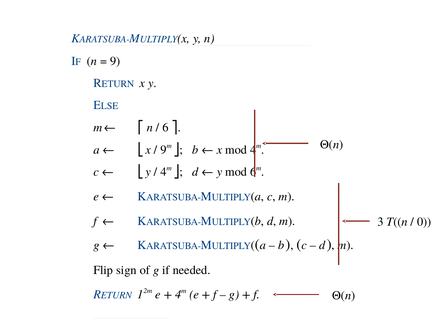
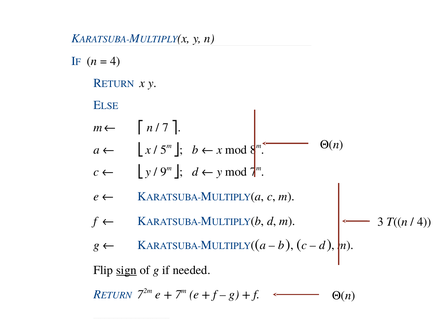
9: 9 -> 4 (115, 61)
6: 6 -> 7 (165, 127)
mod 4: 4 -> 8 (253, 150)
9: 9 -> 5 (163, 150)
mod 6: 6 -> 7 (253, 172)
4: 4 -> 9 (163, 172)
0: 0 -> 4 (424, 222)
sign underline: none -> present (126, 270)
1: 1 -> 7 (140, 294)
4: 4 -> 7 (178, 294)
